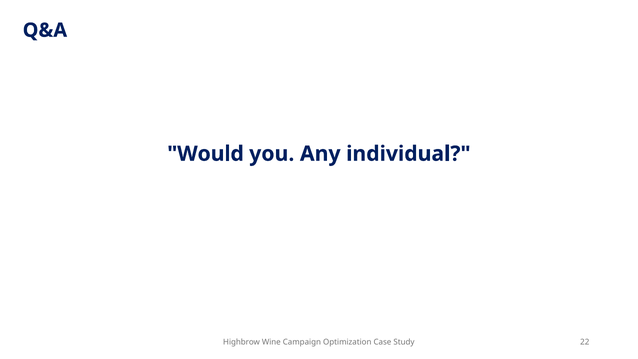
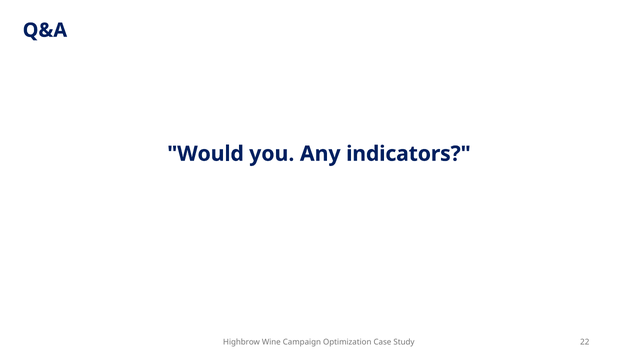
individual: individual -> indicators (408, 154)
